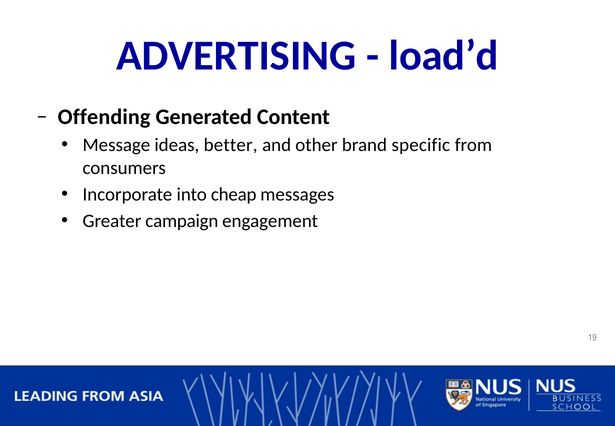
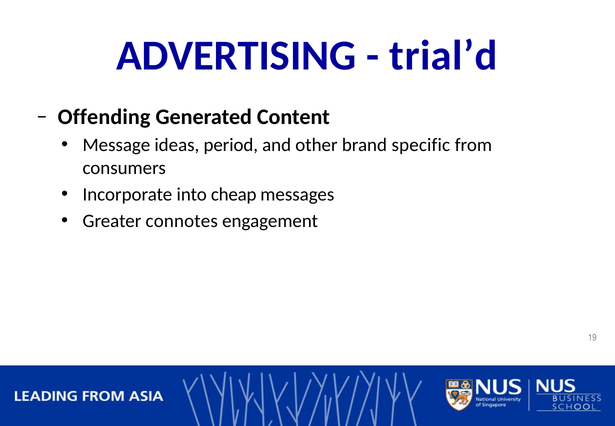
load’d: load’d -> trial’d (443, 56)
better: better -> period (231, 145)
campaign: campaign -> connotes (182, 221)
